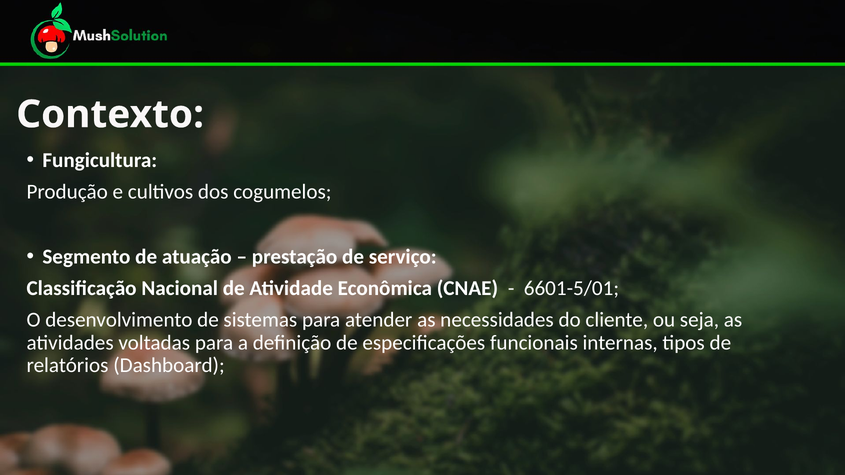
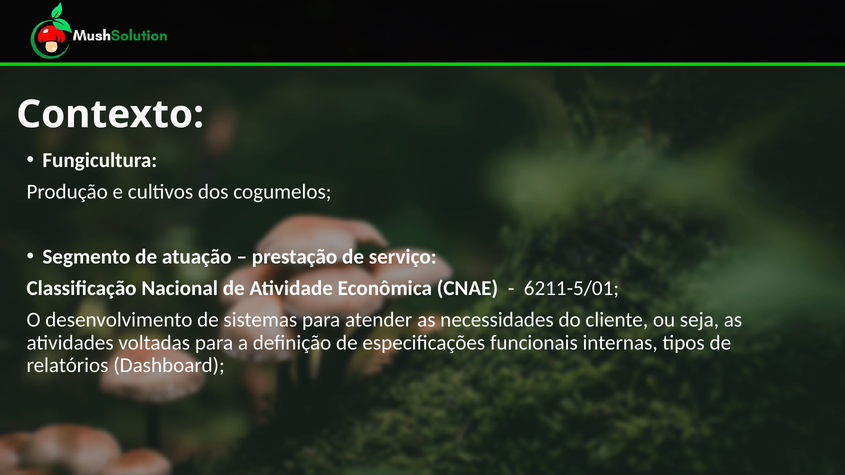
6601-5/01: 6601-5/01 -> 6211-5/01 (571, 288)
